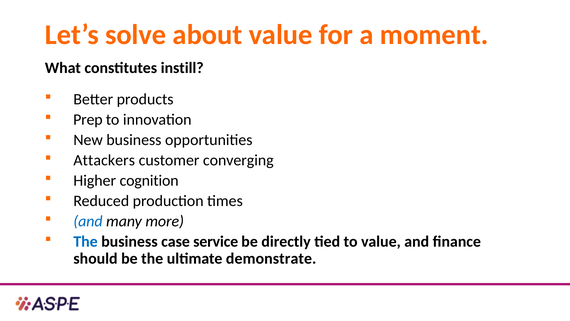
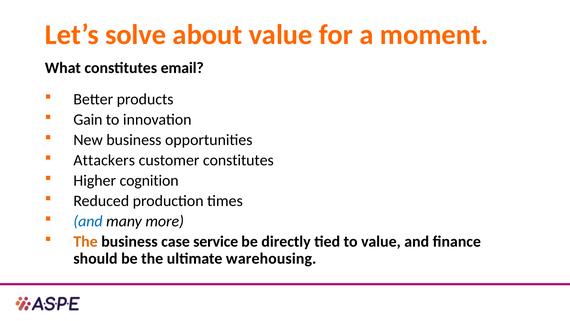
instill: instill -> email (182, 68)
Prep: Prep -> Gain (88, 120)
customer converging: converging -> constitutes (238, 160)
The colour: blue -> orange (86, 241)
demonstrate: demonstrate -> warehousing (271, 258)
